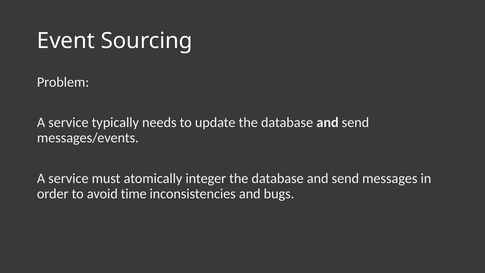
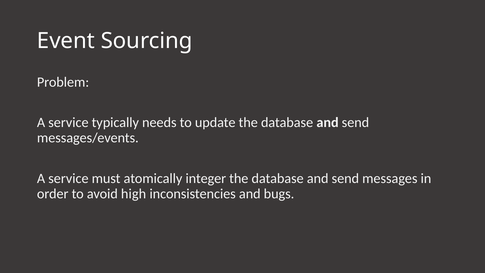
time: time -> high (134, 194)
